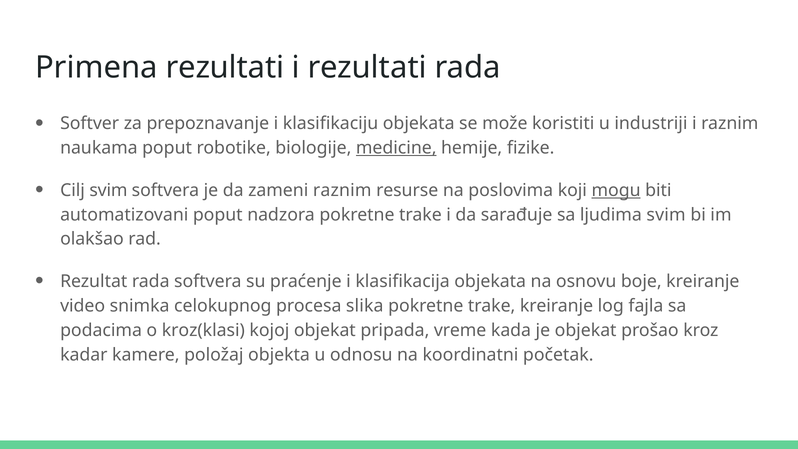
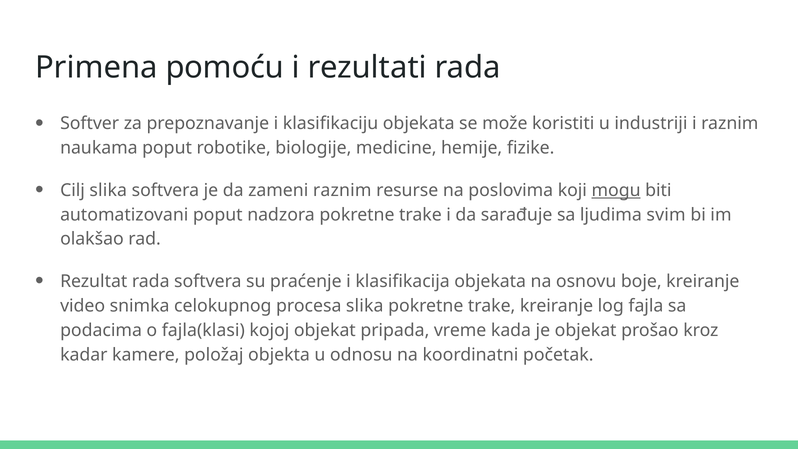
Primena rezultati: rezultati -> pomoću (225, 68)
medicine underline: present -> none (396, 148)
Cilj svim: svim -> slika (108, 190)
kroz(klasi: kroz(klasi -> fajla(klasi (203, 330)
